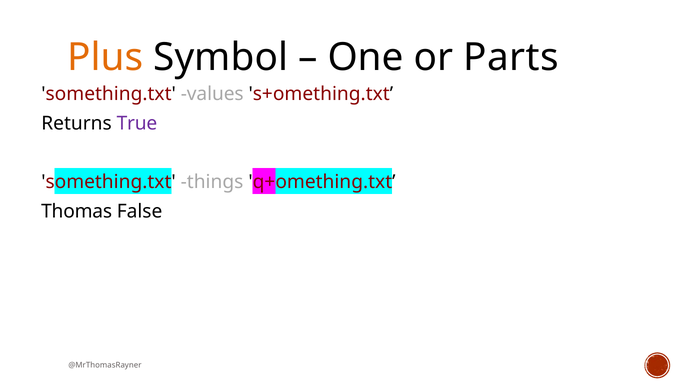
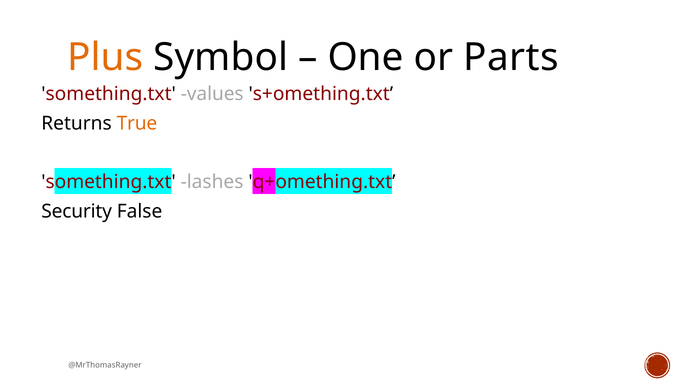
True colour: purple -> orange (137, 123)
things: things -> lashes (212, 182)
Thomas: Thomas -> Security (77, 211)
